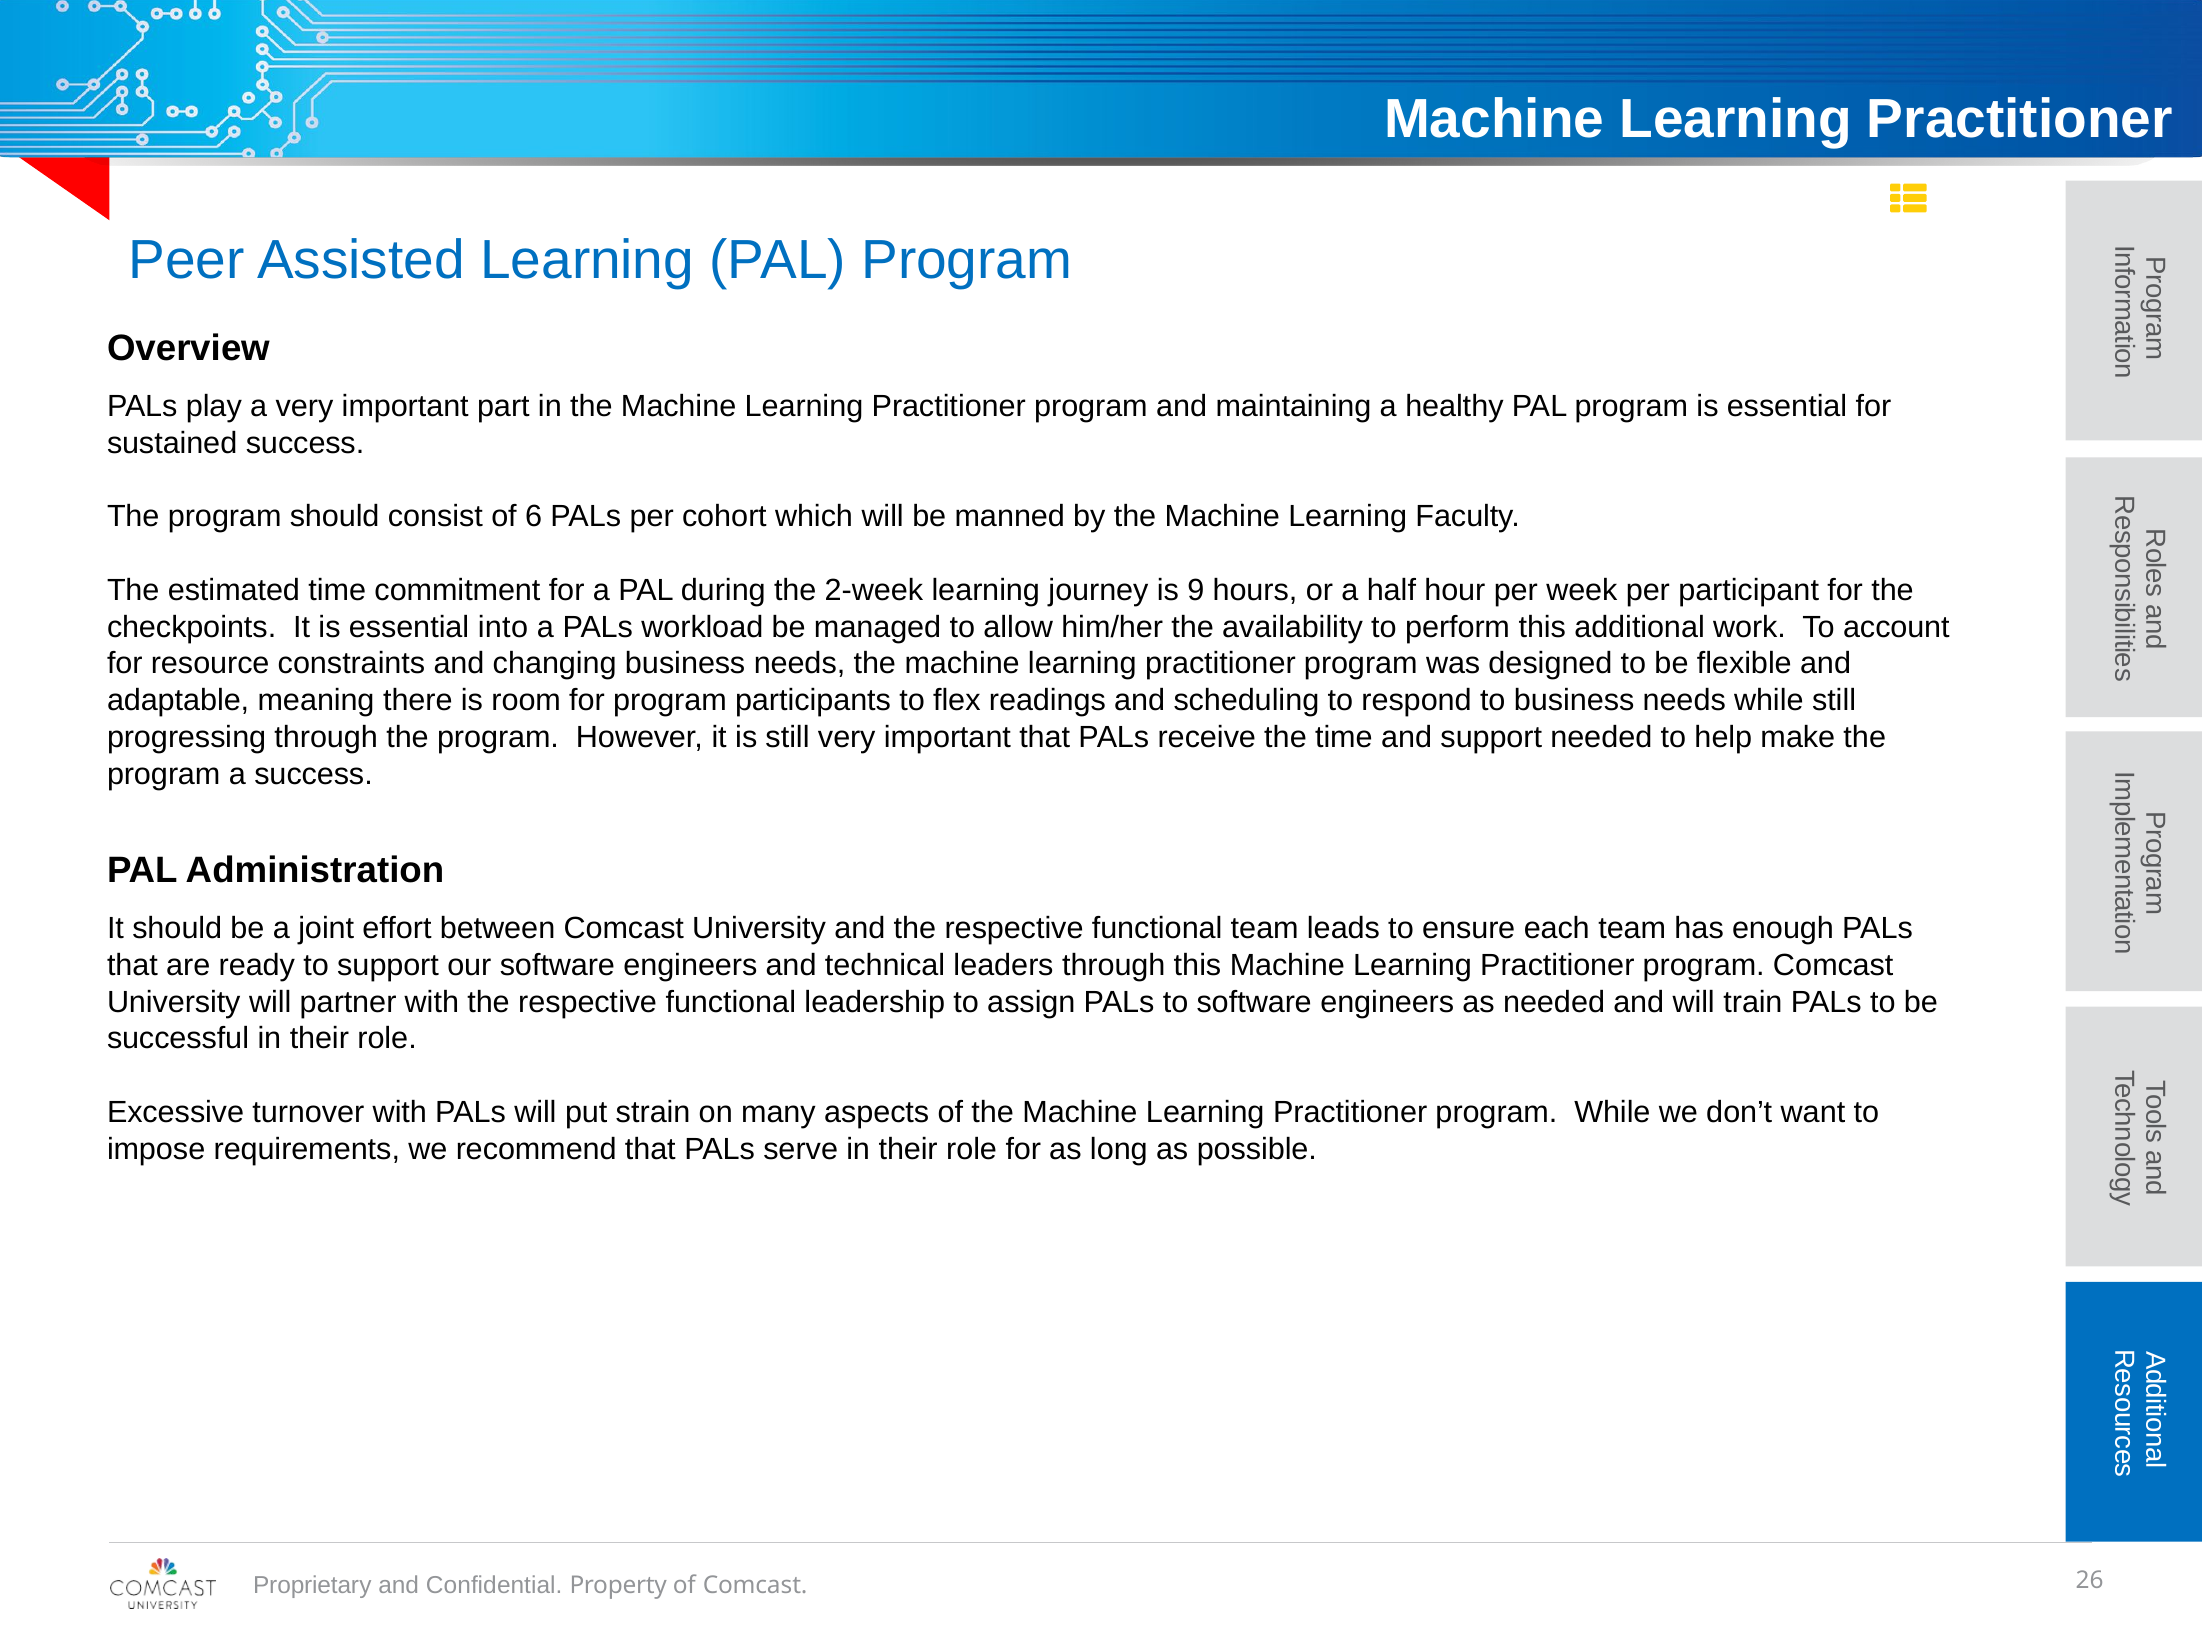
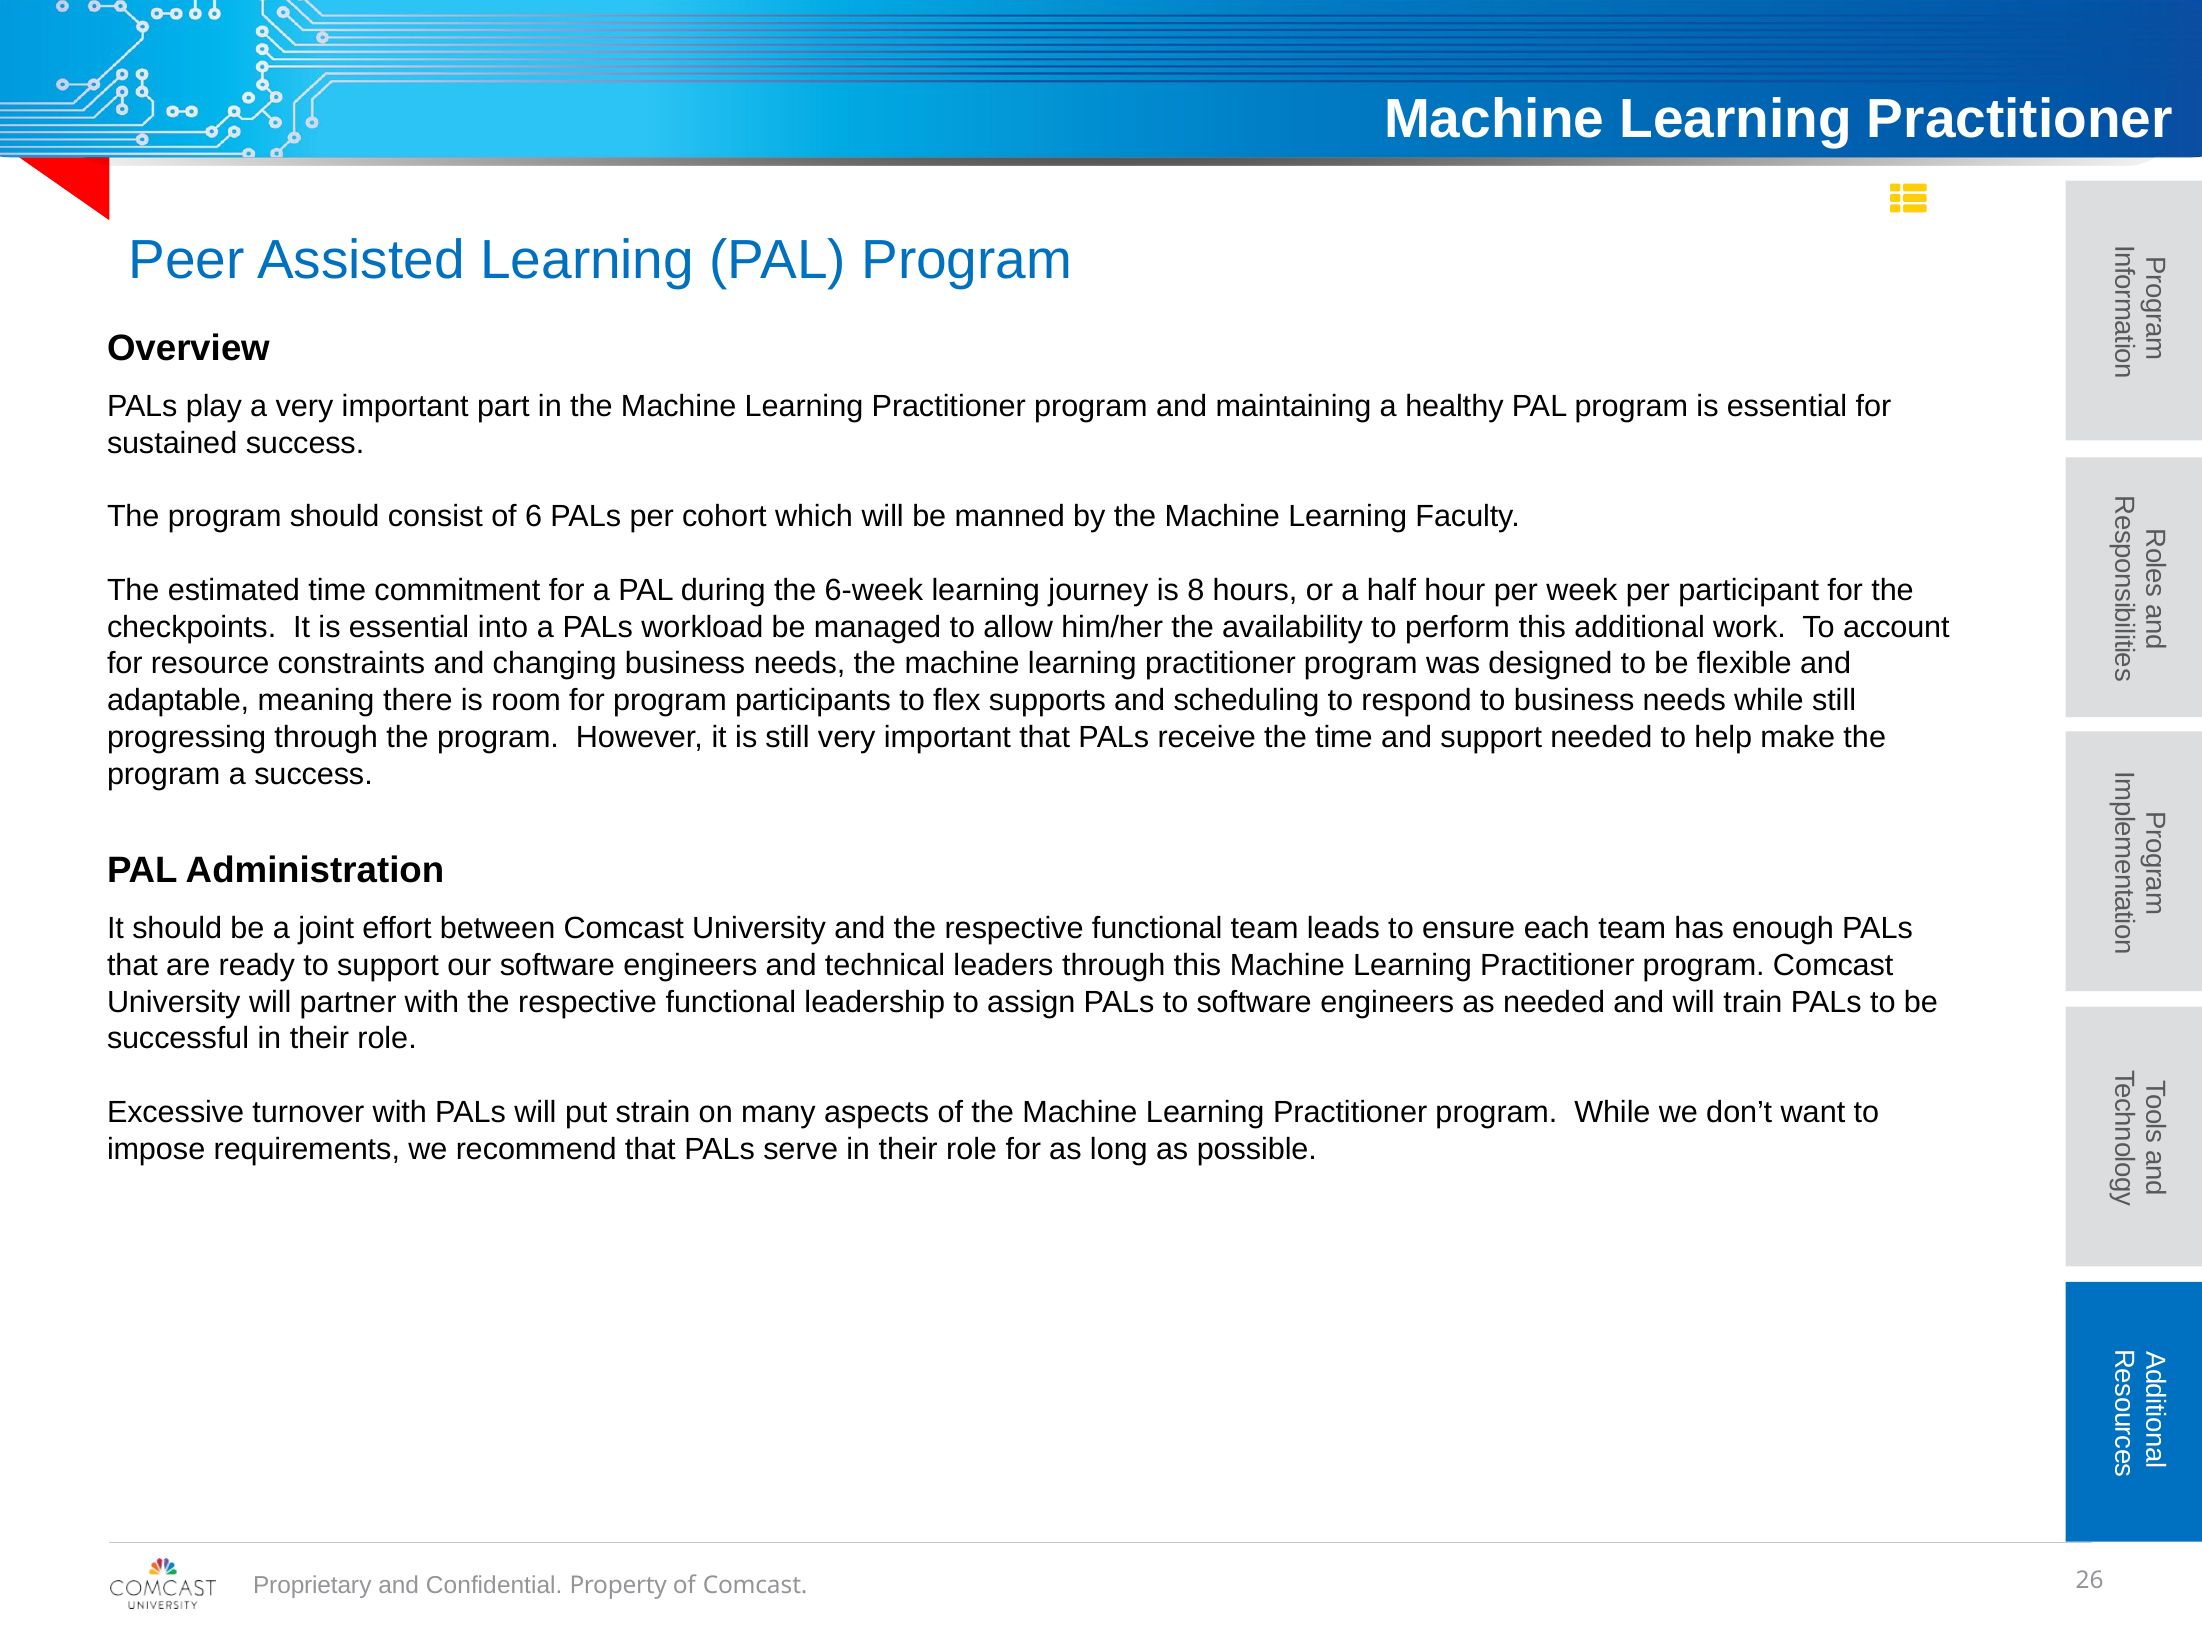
2-week: 2-week -> 6-week (874, 590)
9: 9 -> 8 (1196, 590)
readings: readings -> supports (1047, 700)
